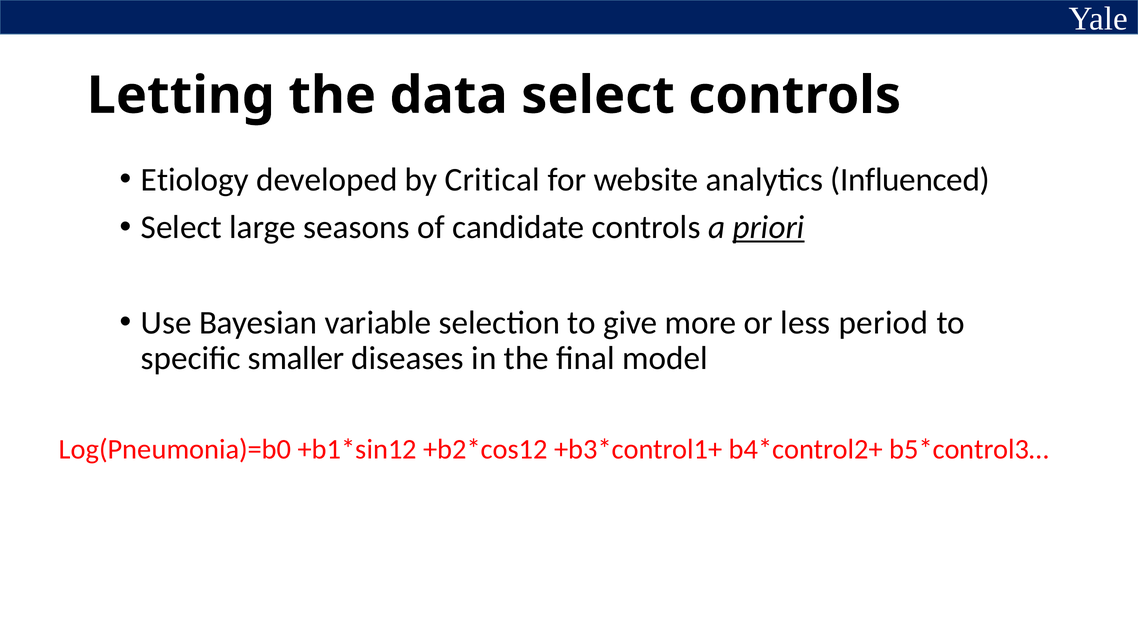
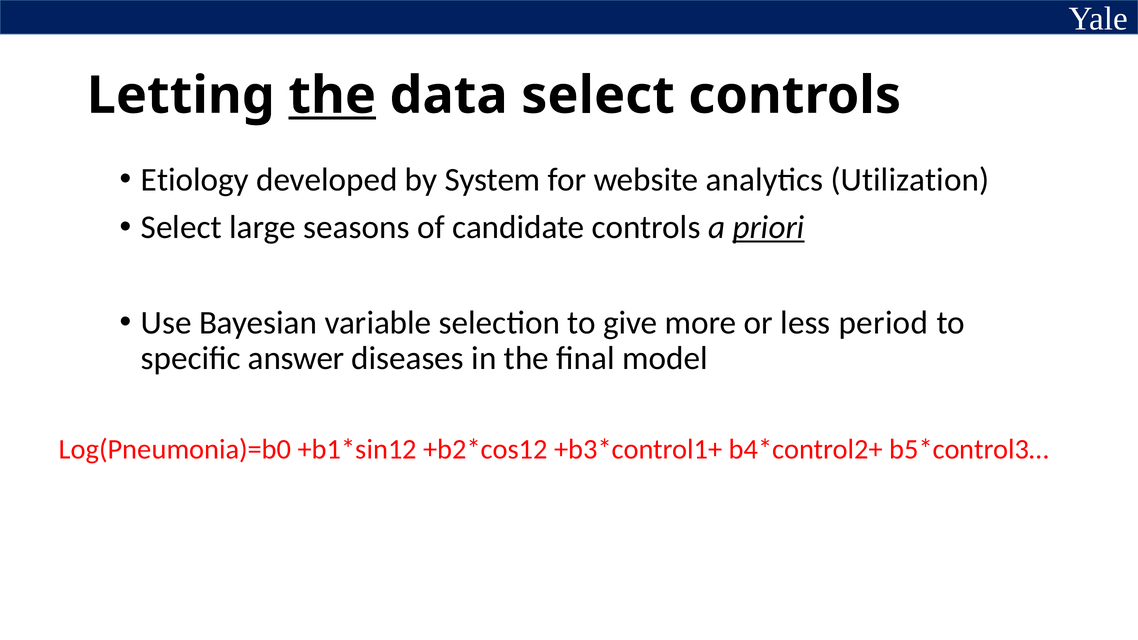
the underline: none -> present (332, 96)
Critical: Critical -> System (493, 180)
Influenced: Influenced -> Utilization (910, 180)
smaller: smaller -> answer (296, 358)
